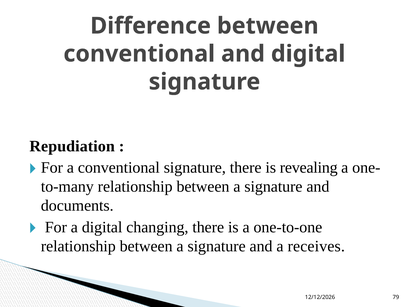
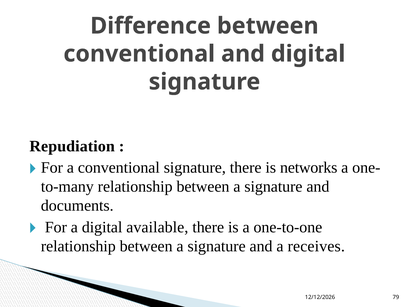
revealing: revealing -> networks (309, 167)
changing: changing -> available (157, 227)
